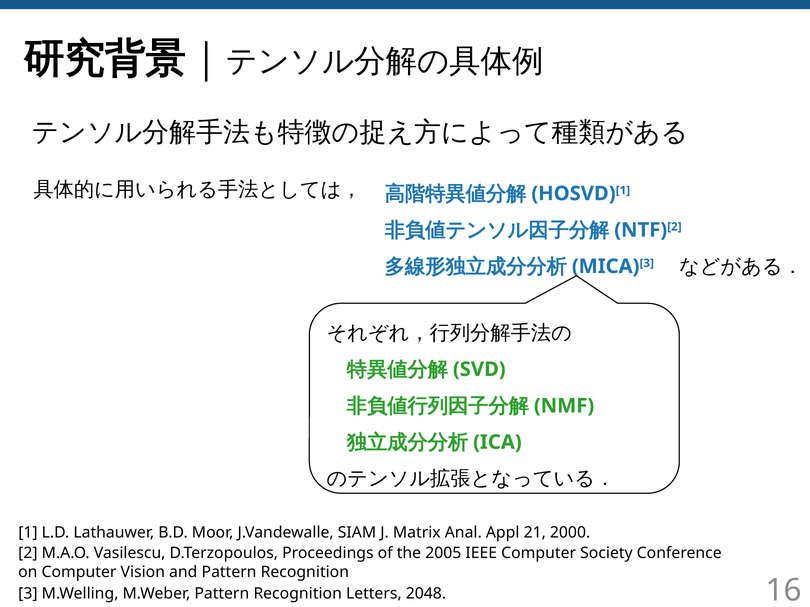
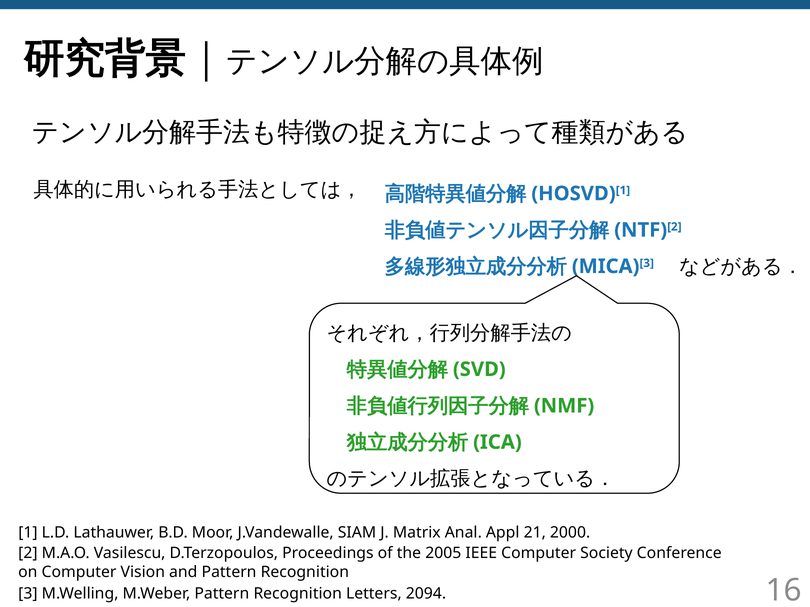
2048: 2048 -> 2094 (426, 594)
